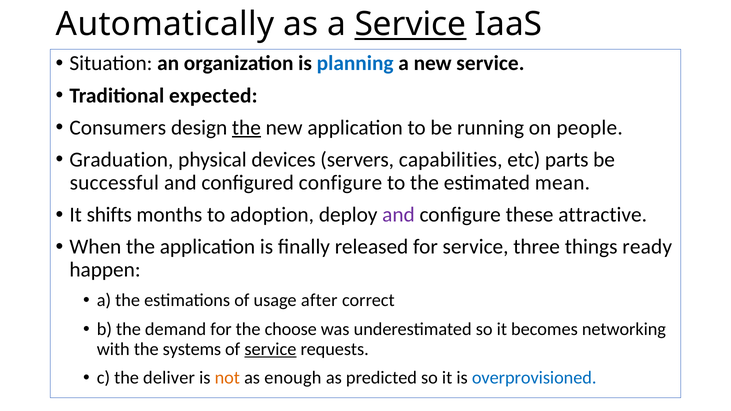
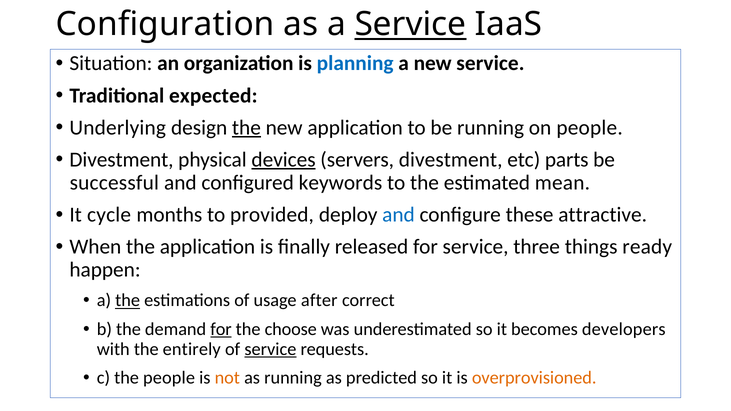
Automatically: Automatically -> Configuration (165, 24)
Consumers: Consumers -> Underlying (118, 128)
Graduation: Graduation -> Divestment (121, 160)
devices underline: none -> present (284, 160)
servers capabilities: capabilities -> divestment (451, 160)
configured configure: configure -> keywords (340, 183)
shifts: shifts -> cycle (109, 215)
adoption: adoption -> provided (272, 215)
and colour: purple -> blue (399, 215)
the underline: none -> present (128, 301)
for underline: none -> present (221, 329)
networking: networking -> developers (624, 329)
systems: systems -> entirely (192, 349)
the deliver: deliver -> people (169, 378)
as enough: enough -> running (293, 378)
overprovisioned colour: blue -> orange (534, 378)
